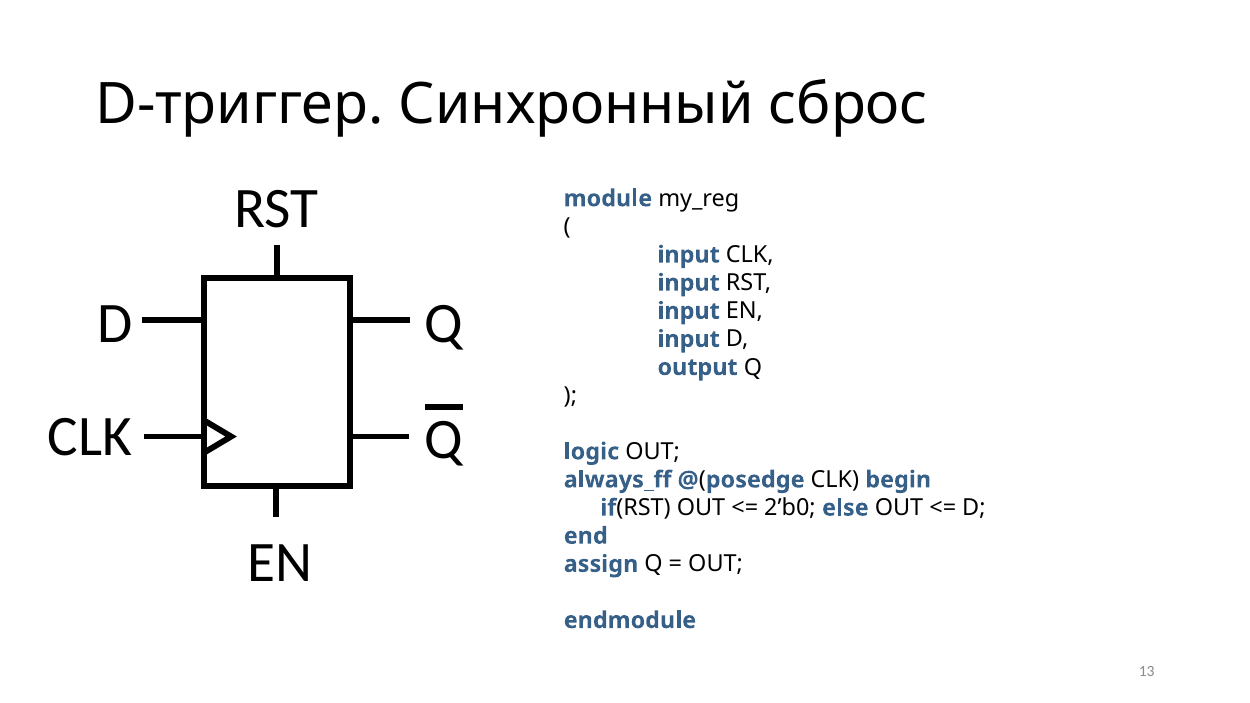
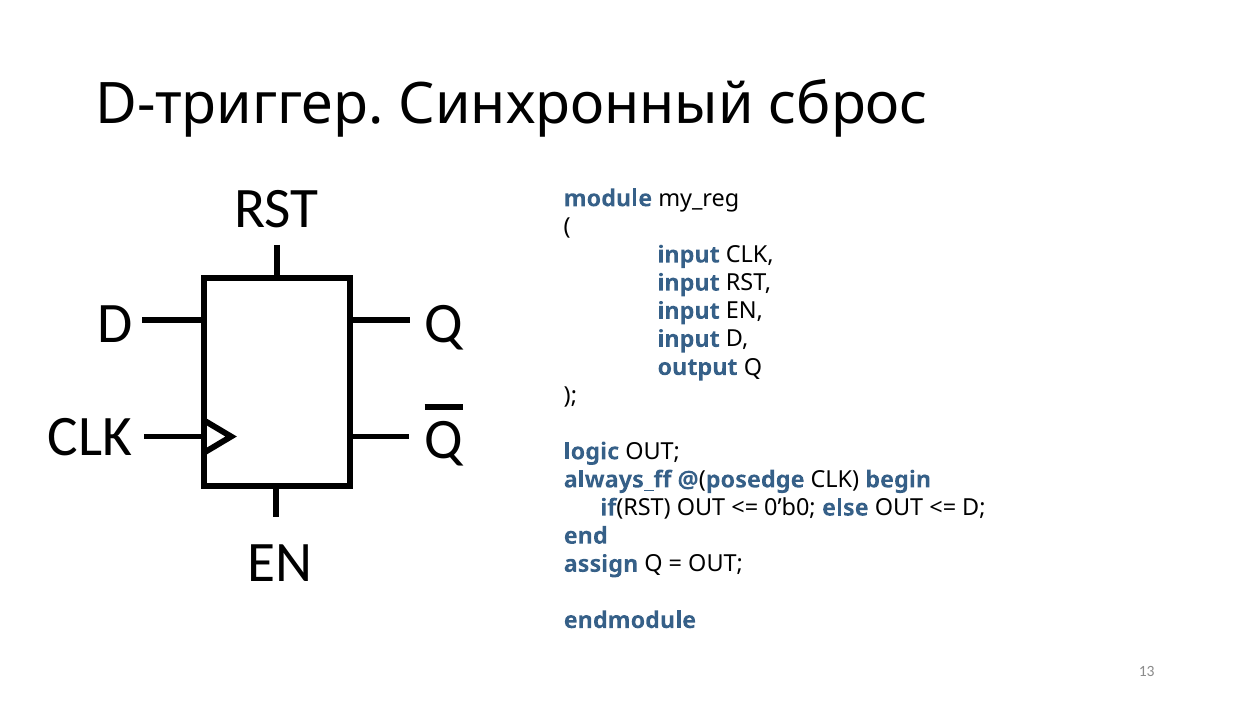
2’b0: 2’b0 -> 0’b0 (790, 508)
